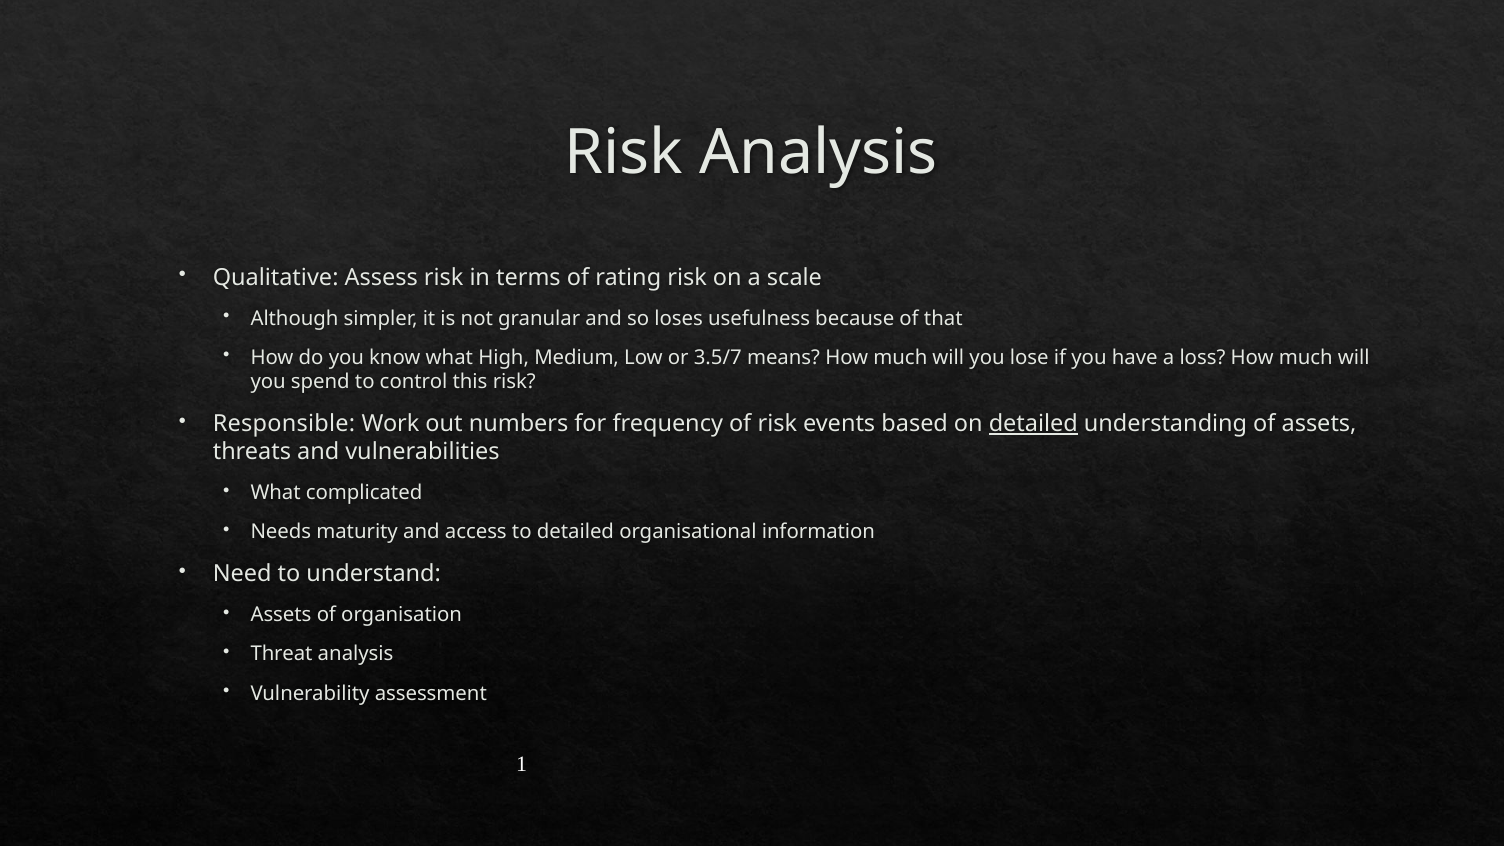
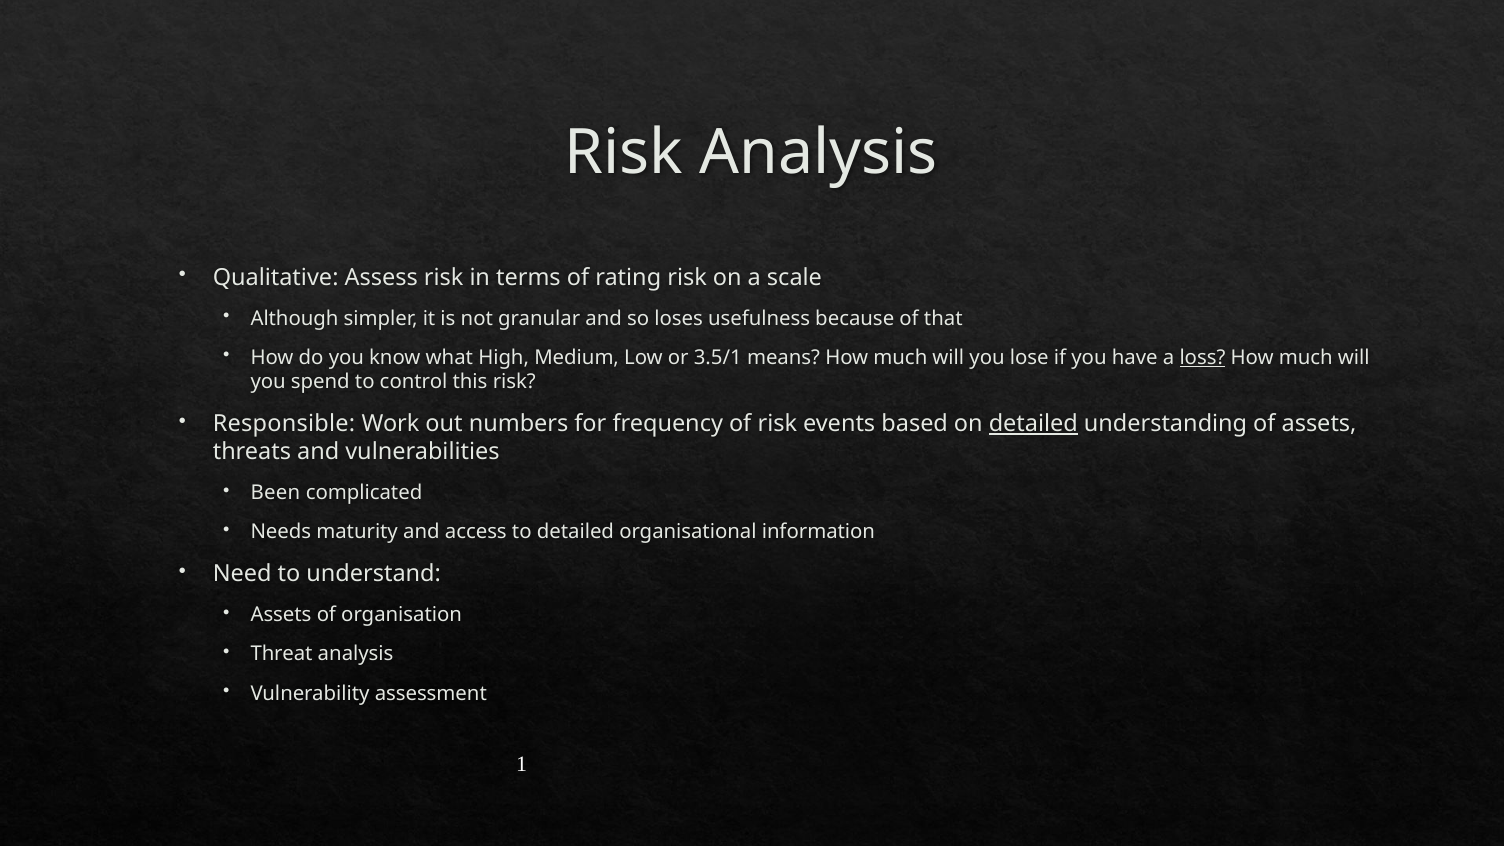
3.5/7: 3.5/7 -> 3.5/1 (718, 358)
loss underline: none -> present (1202, 358)
What: What -> Been (275, 493)
